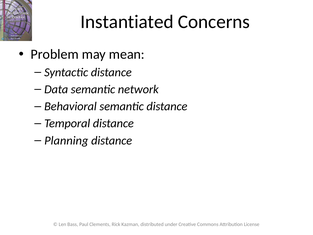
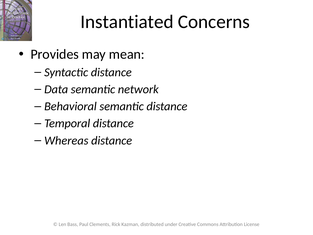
Problem: Problem -> Provides (55, 54)
Planning: Planning -> Whereas (66, 140)
